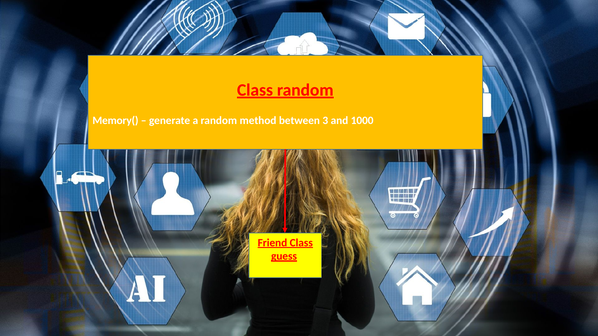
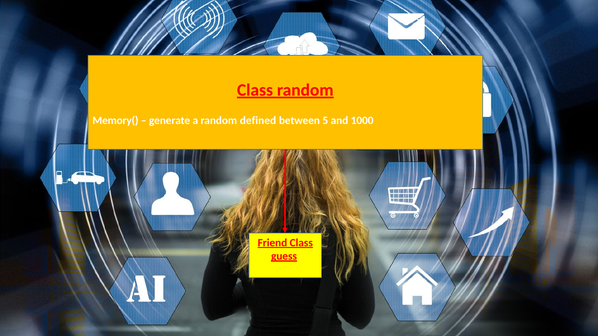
method: method -> defined (258, 120)
3: 3 -> 5 (325, 120)
